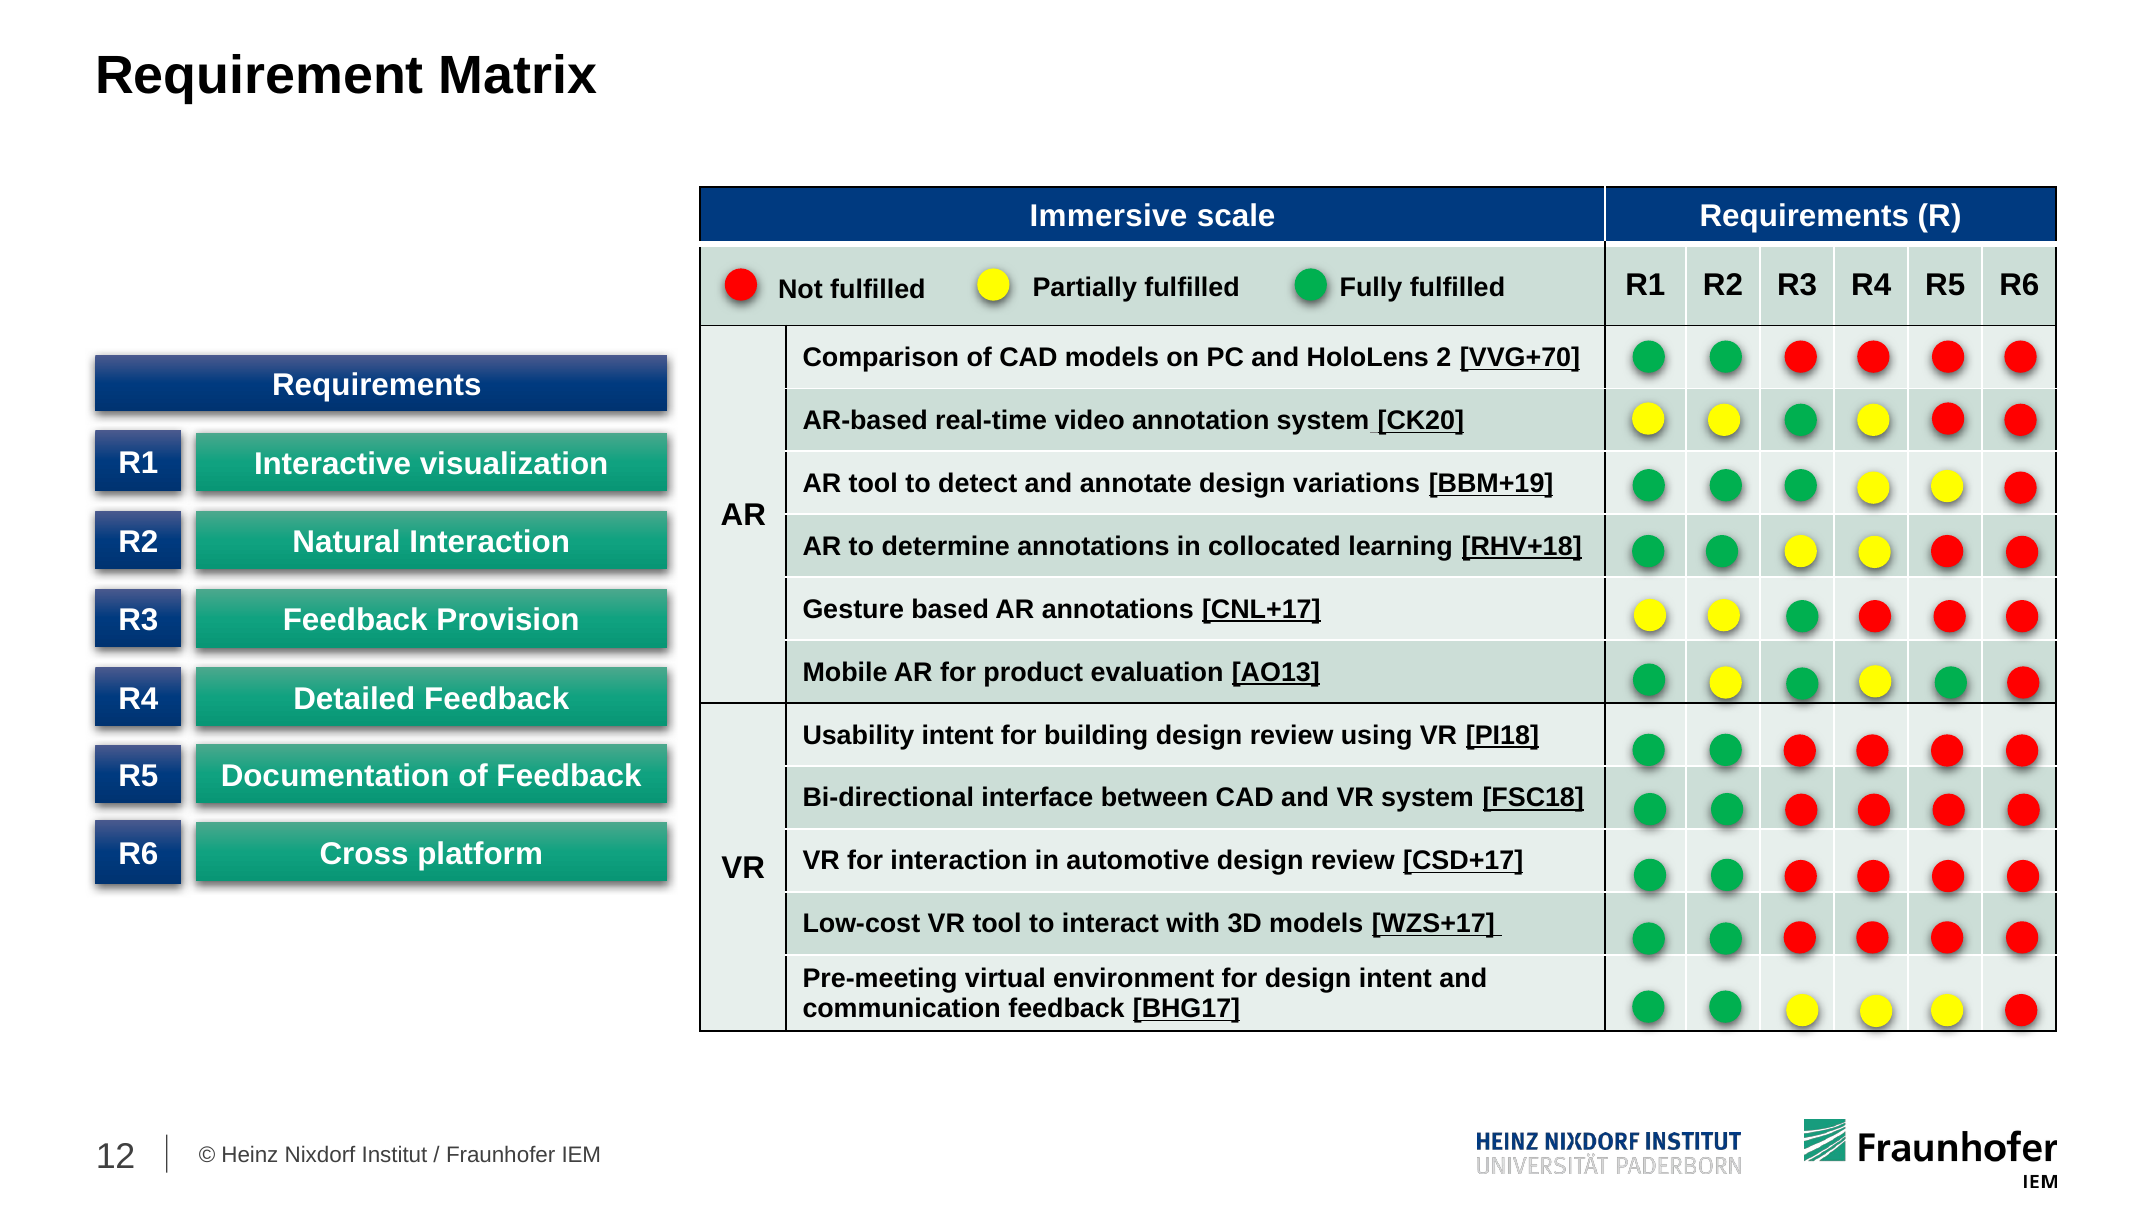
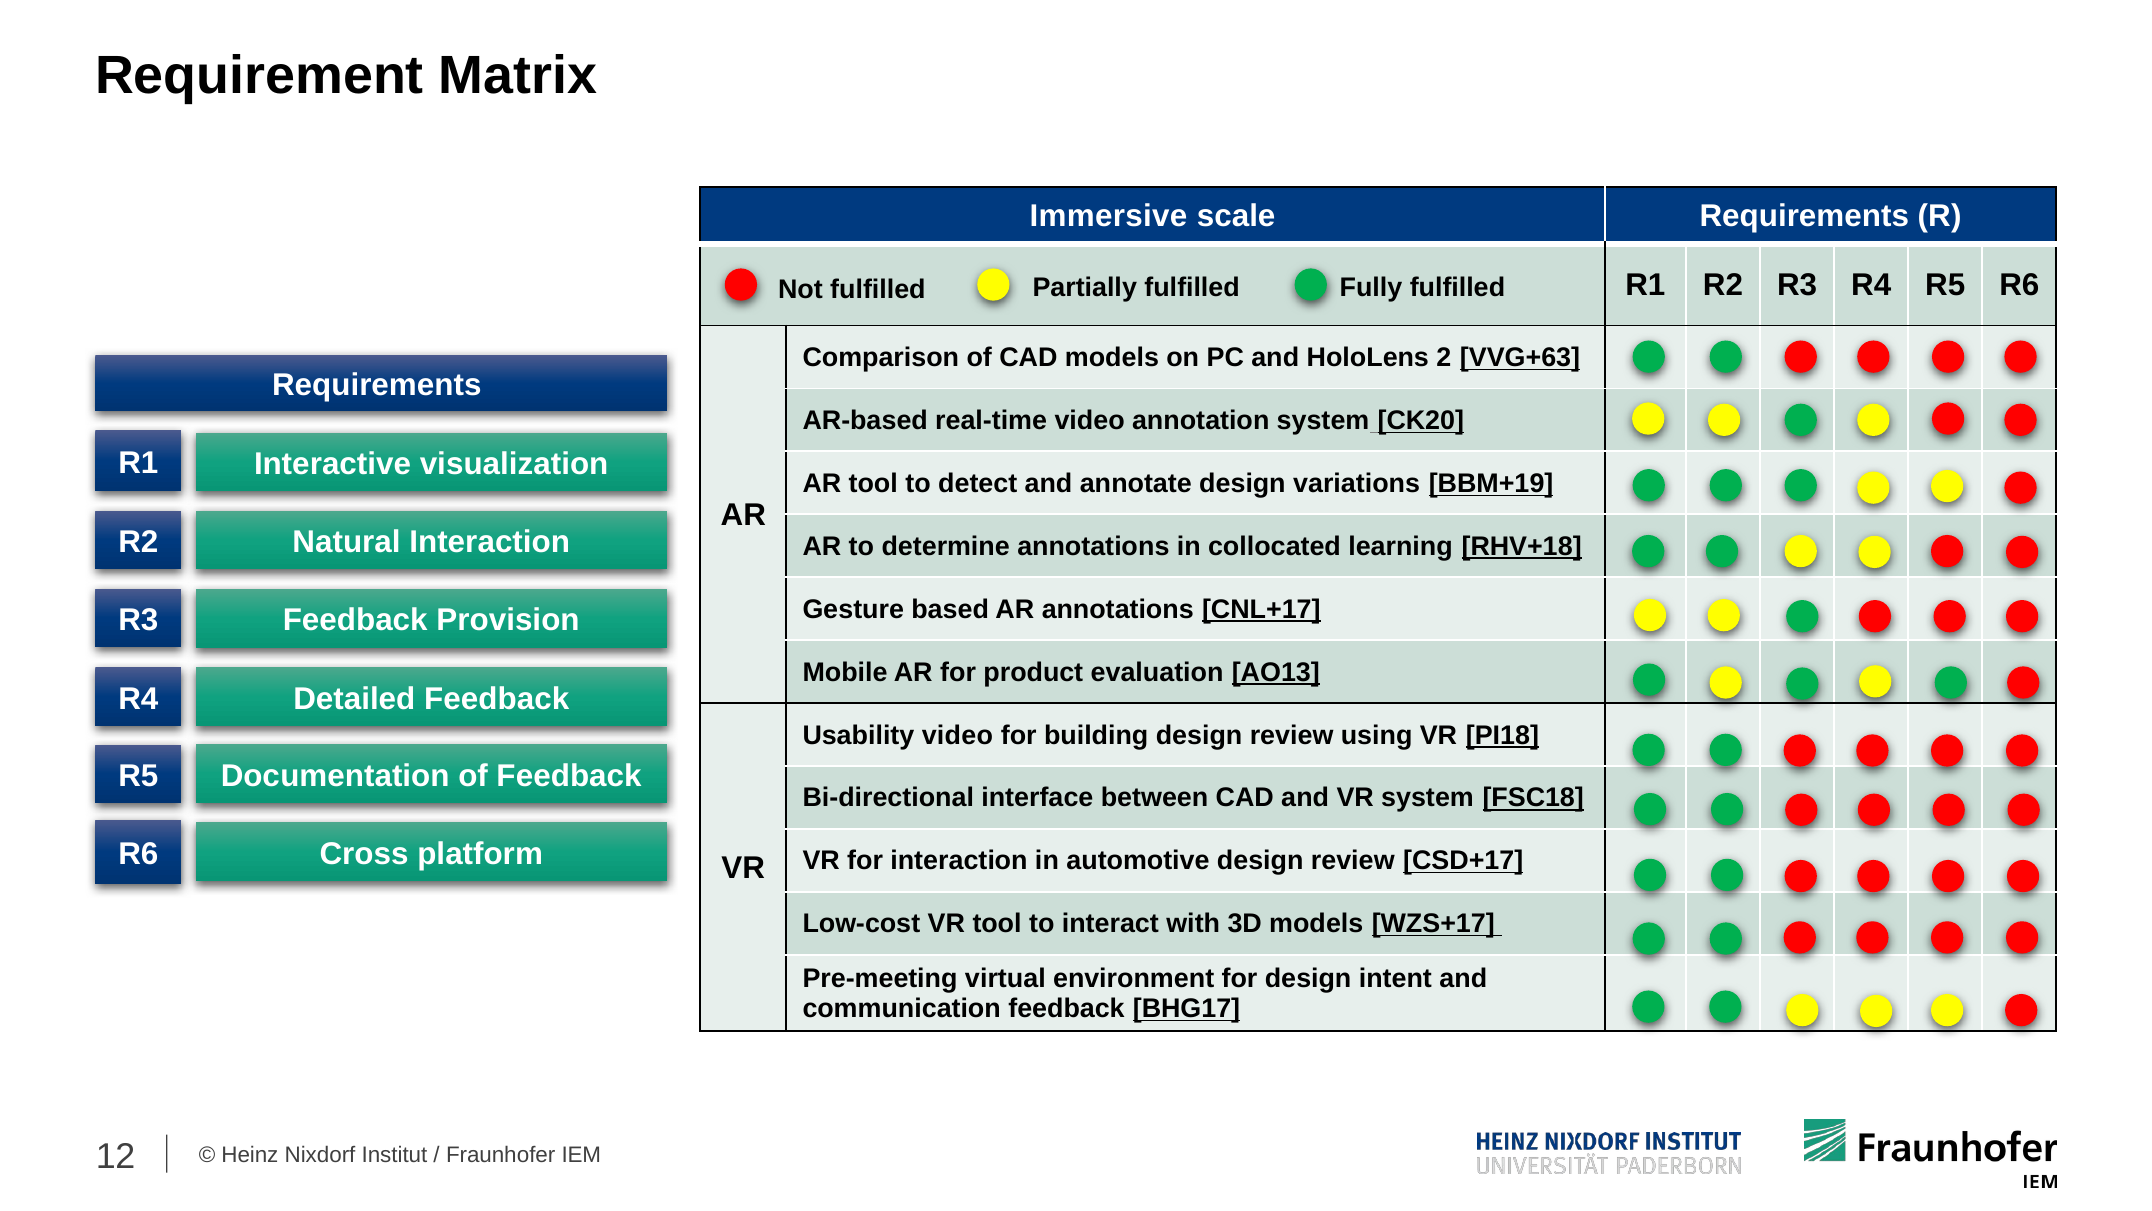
VVG+70: VVG+70 -> VVG+63 (1520, 357)
Usability intent: intent -> video (957, 735)
